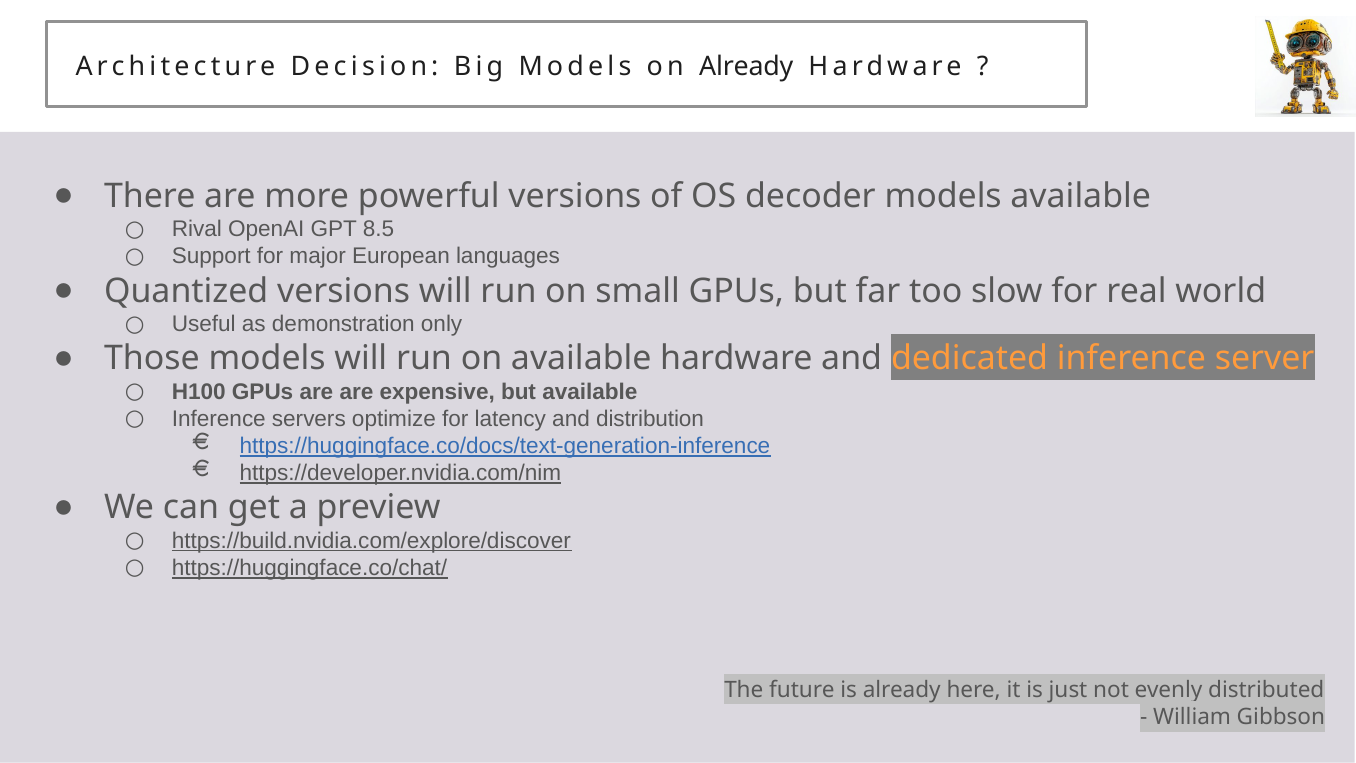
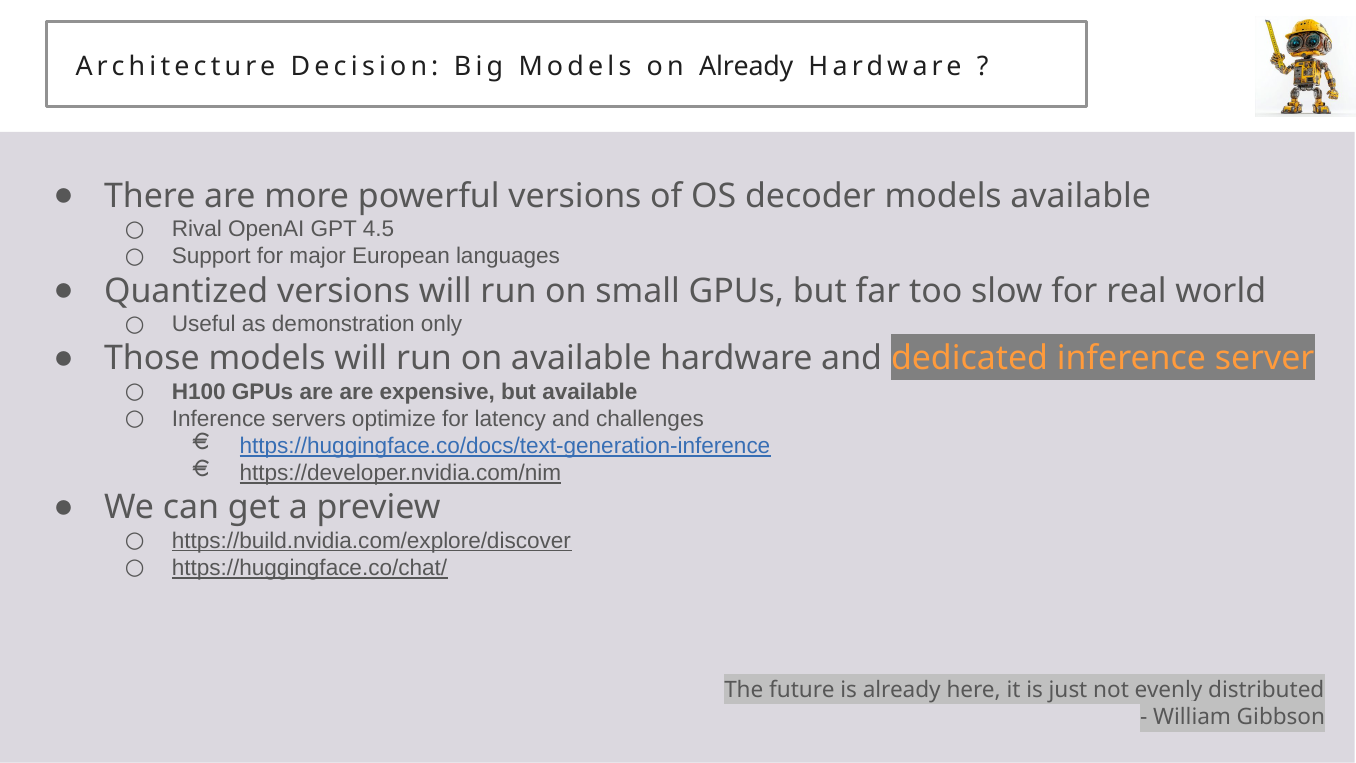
8.5: 8.5 -> 4.5 (379, 229)
distribution: distribution -> challenges (650, 419)
